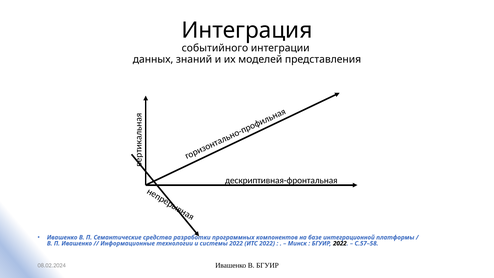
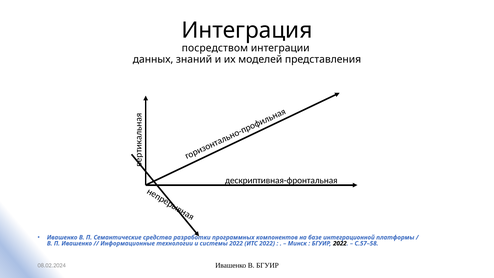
событийного: событийного -> посредством (215, 48)
